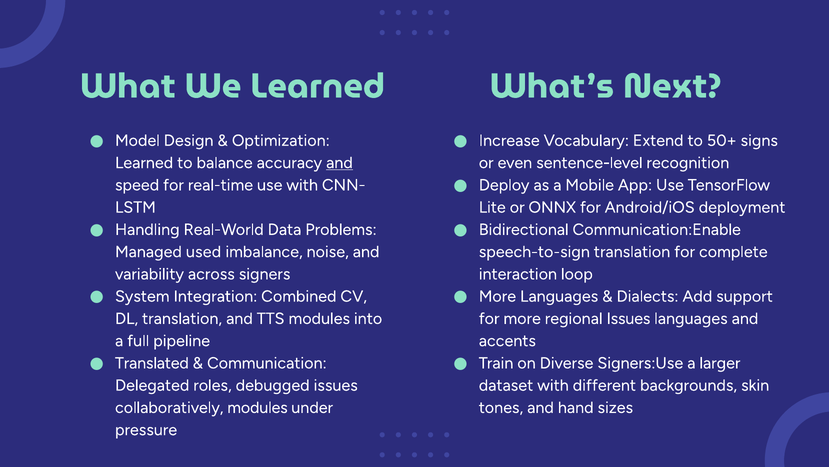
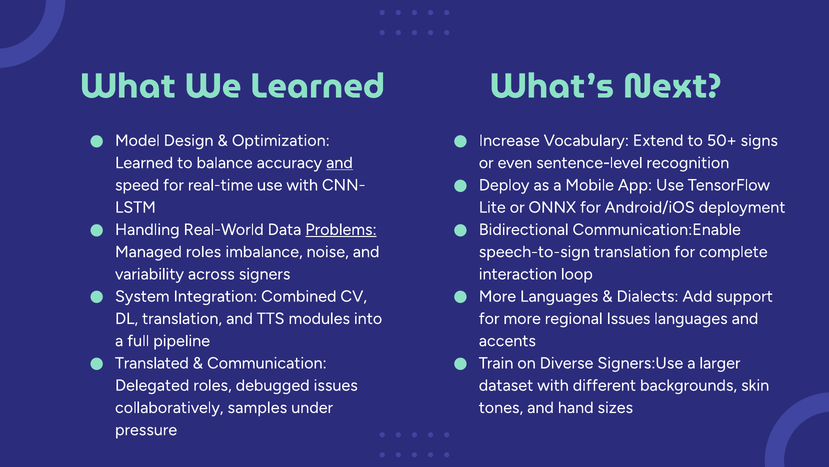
Problems underline: none -> present (341, 229)
Managed used: used -> roles (204, 251)
collaboratively modules: modules -> samples (257, 407)
